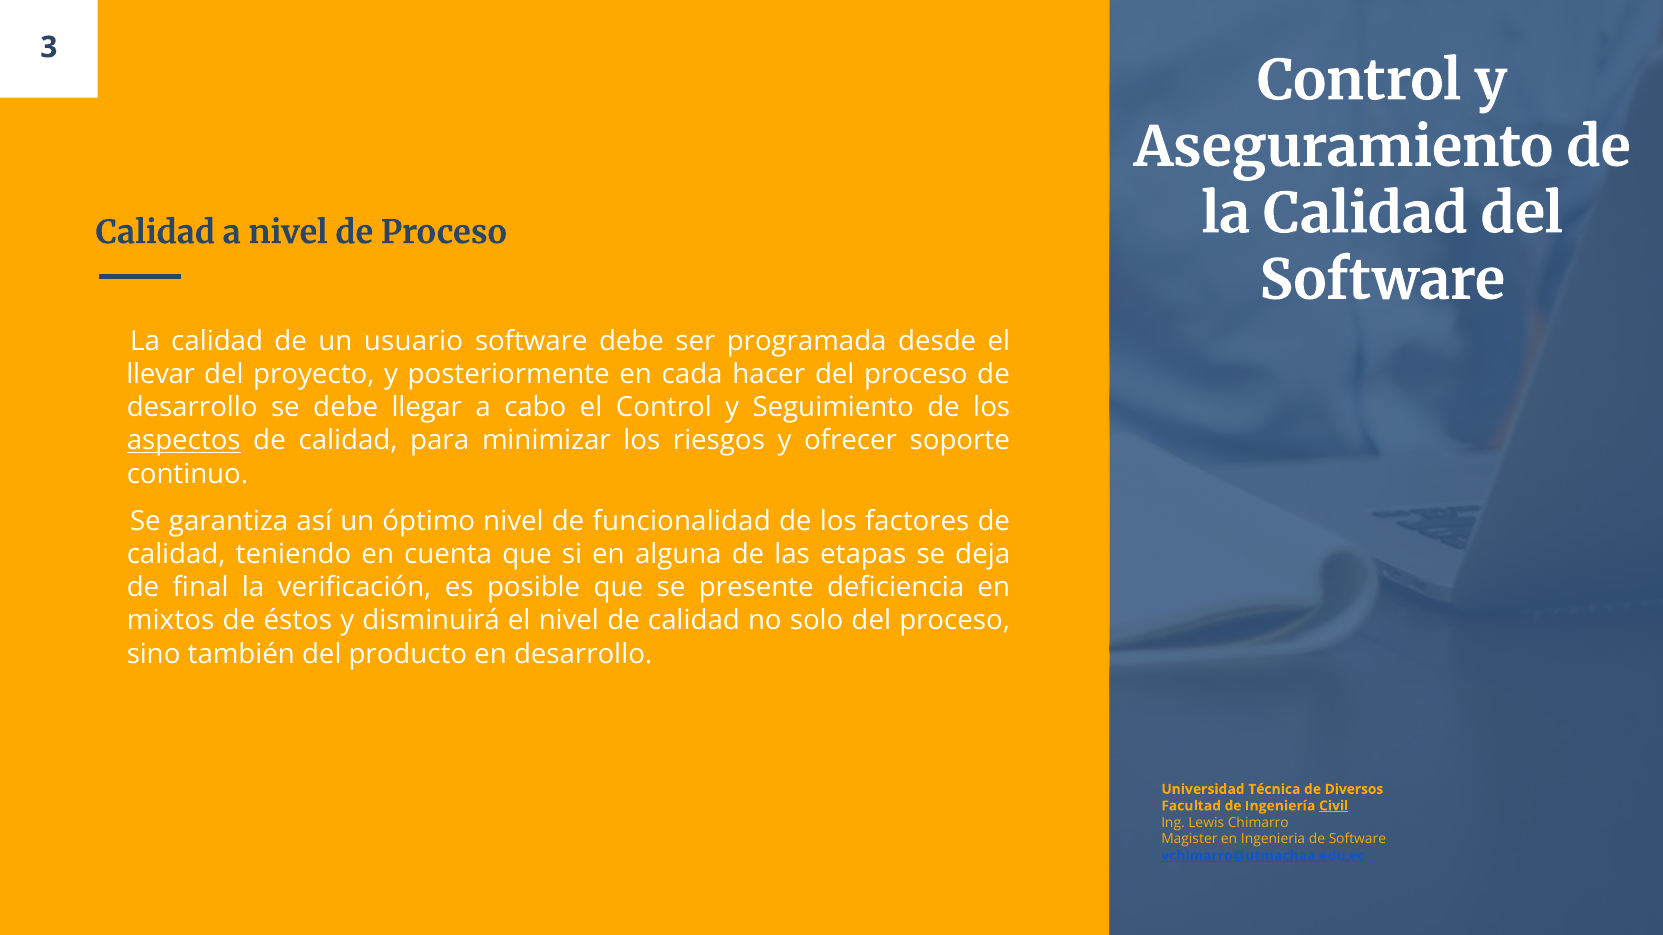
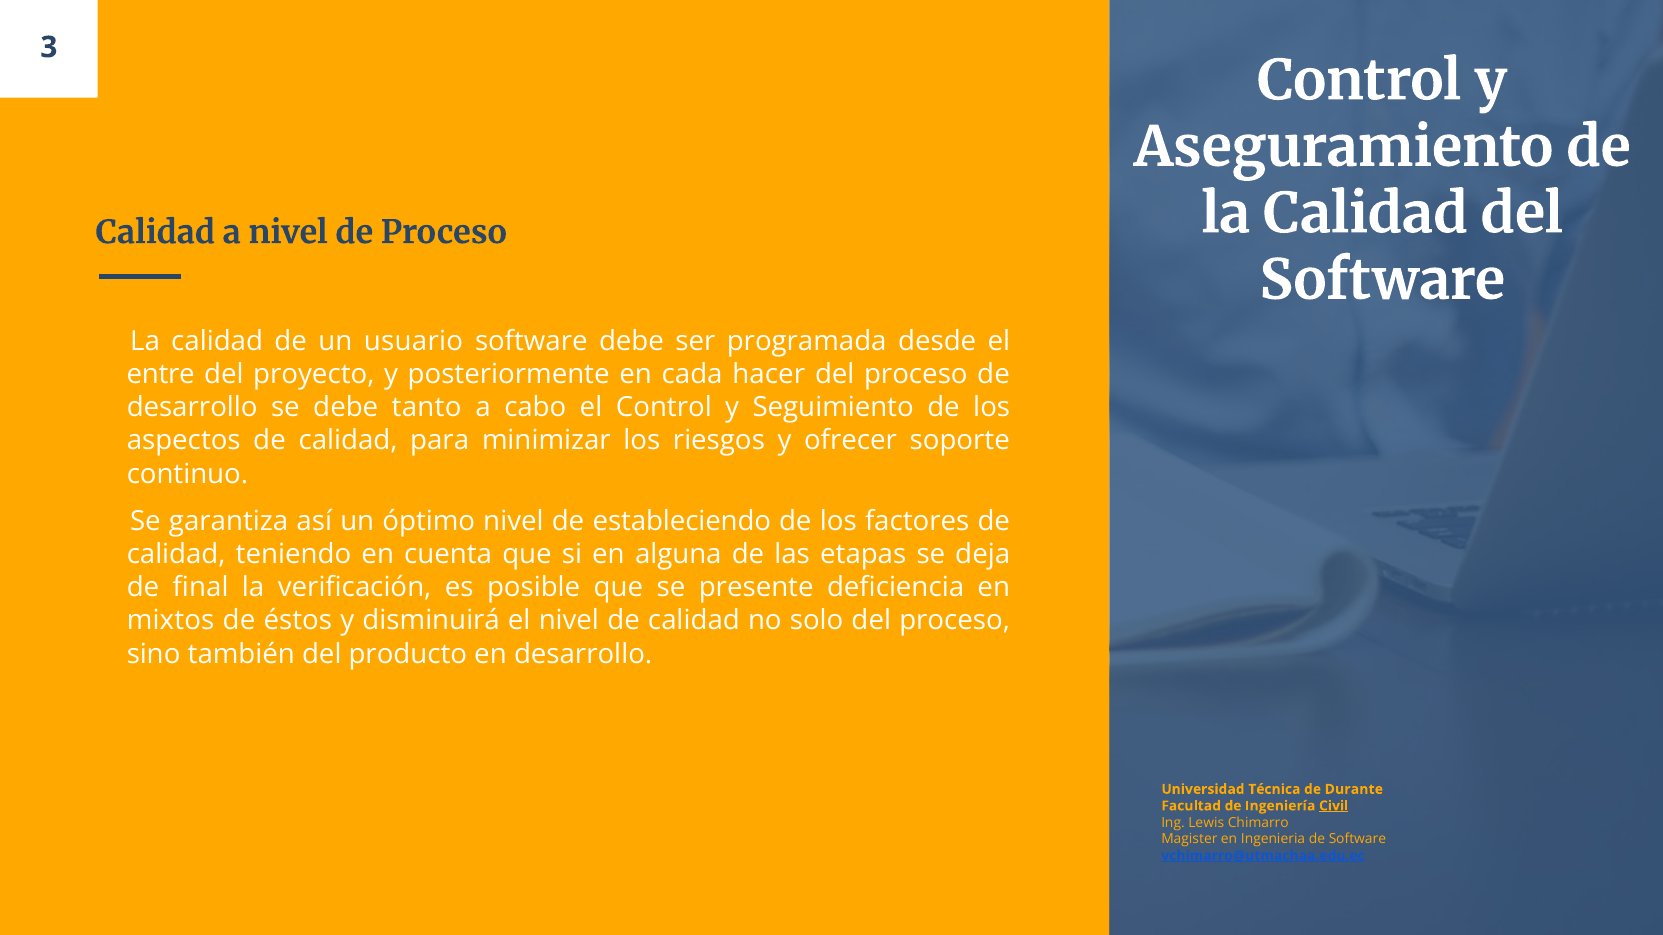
llevar: llevar -> entre (161, 374)
llegar: llegar -> tanto (427, 408)
aspectos underline: present -> none (184, 441)
funcionalidad: funcionalidad -> estableciendo (682, 521)
Diversos: Diversos -> Durante (1354, 790)
